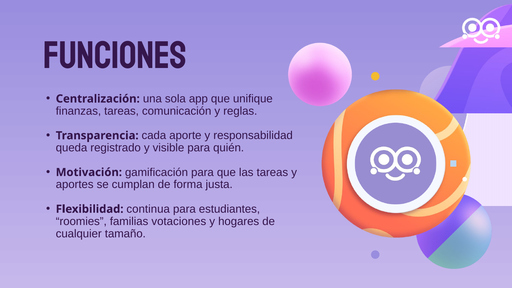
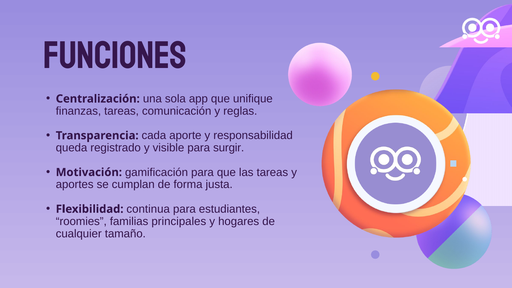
quién: quién -> surgir (229, 148)
votaciones: votaciones -> principales (179, 221)
